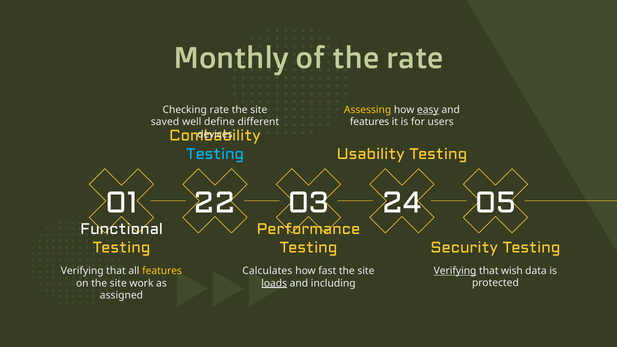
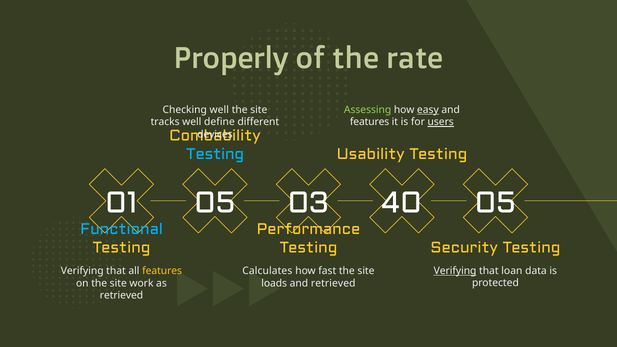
Monthly: Monthly -> Properly (231, 59)
Checking rate: rate -> well (219, 110)
Assessing colour: yellow -> light green (368, 110)
saved: saved -> tracks (165, 122)
users underline: none -> present (441, 122)
01 22: 22 -> 05 (215, 203)
24: 24 -> 40 (402, 203)
Functional colour: white -> light blue (121, 229)
wish: wish -> loan (512, 271)
loads underline: present -> none (274, 283)
and including: including -> retrieved (333, 283)
assigned: assigned -> retrieved (121, 296)
